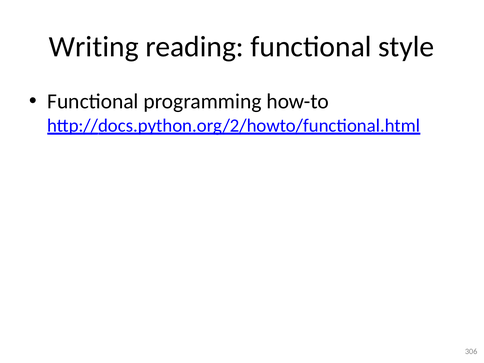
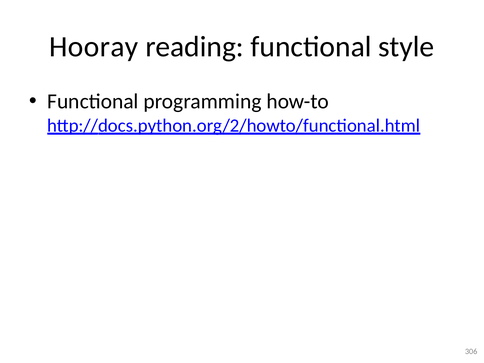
Writing: Writing -> Hooray (94, 47)
